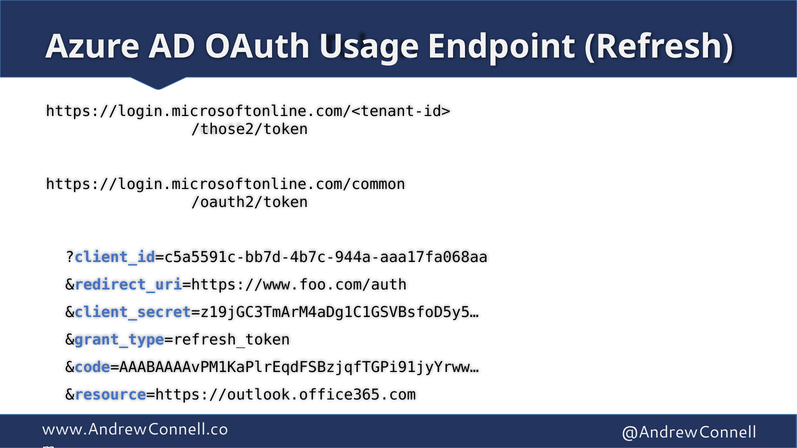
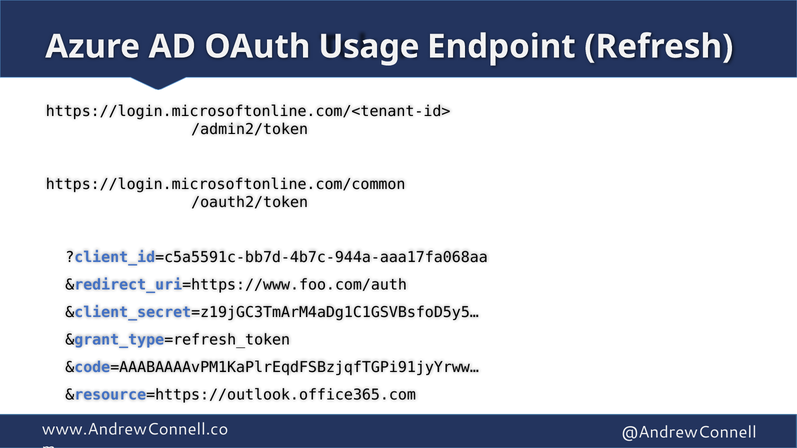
/those2/token: /those2/token -> /admin2/token (250, 130)
